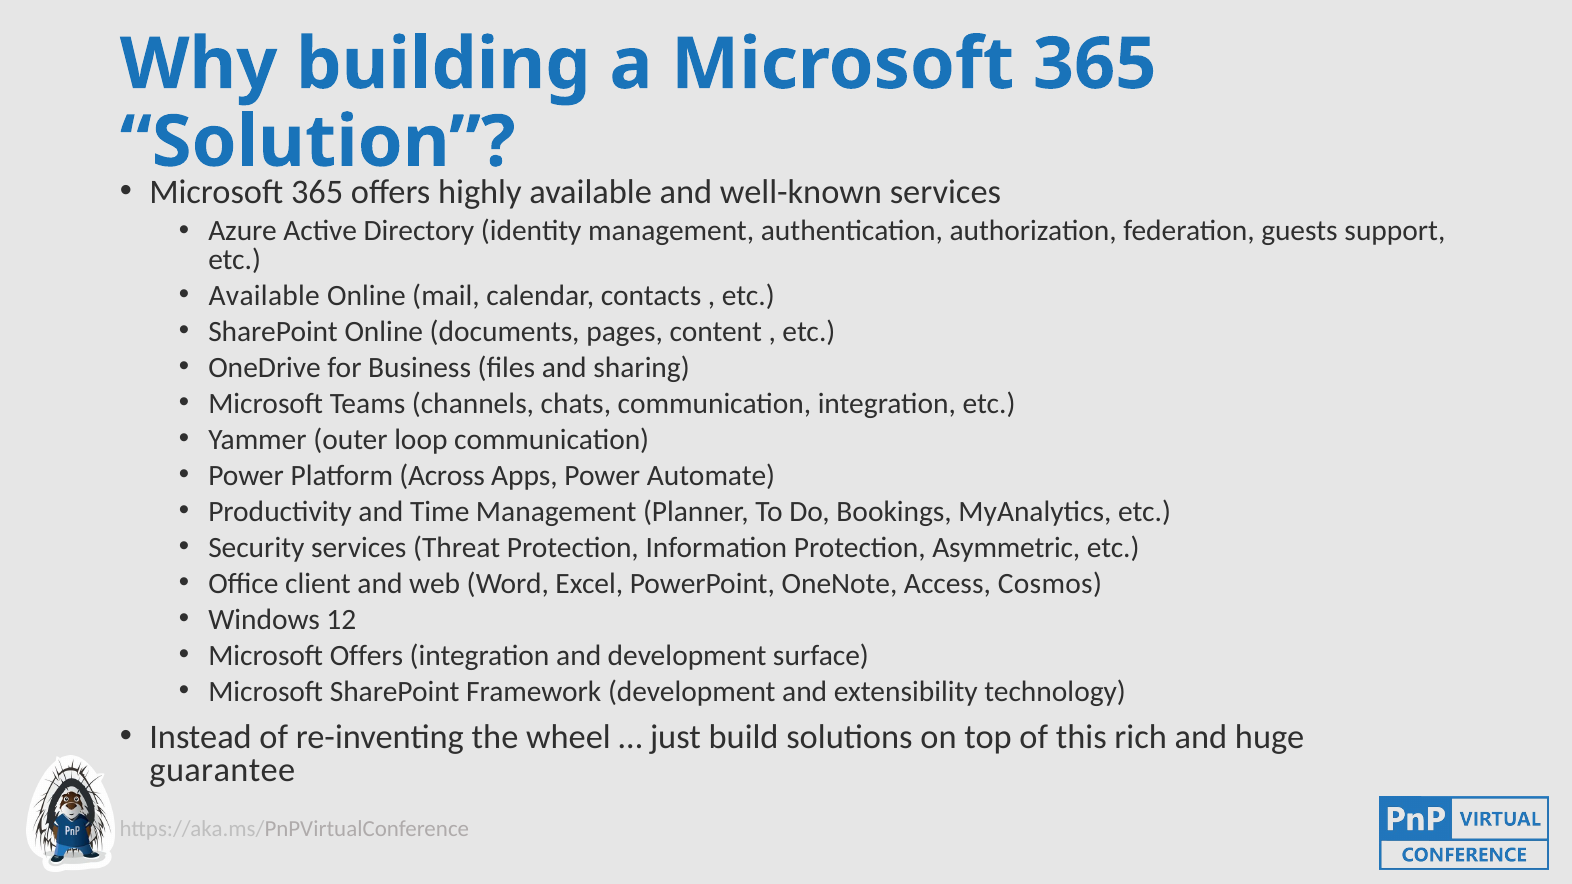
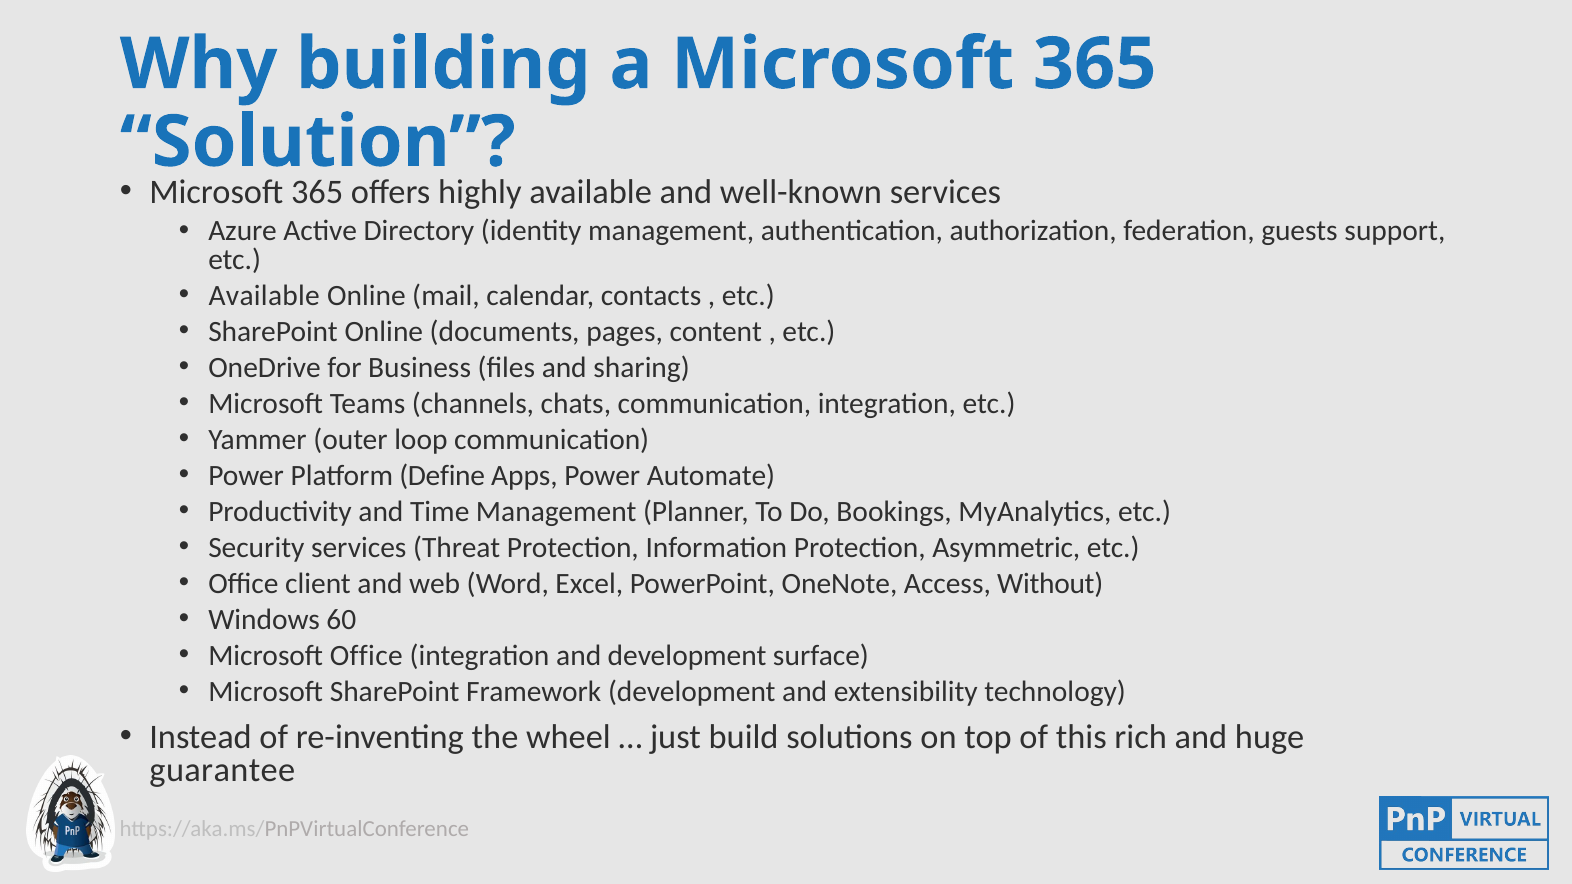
Across: Across -> Define (442, 476)
Cosmos: Cosmos -> Without (1050, 584)
12: 12 -> 60 (341, 620)
Microsoft Offers: Offers -> Office (366, 656)
